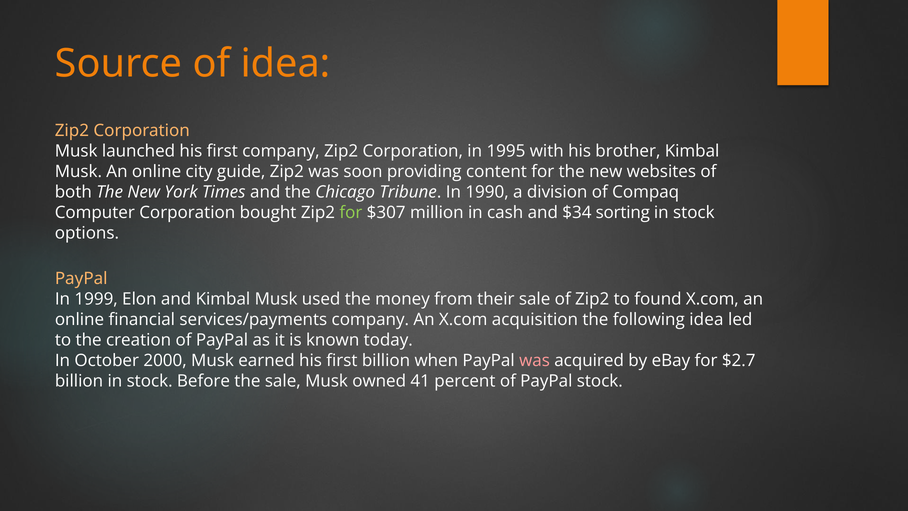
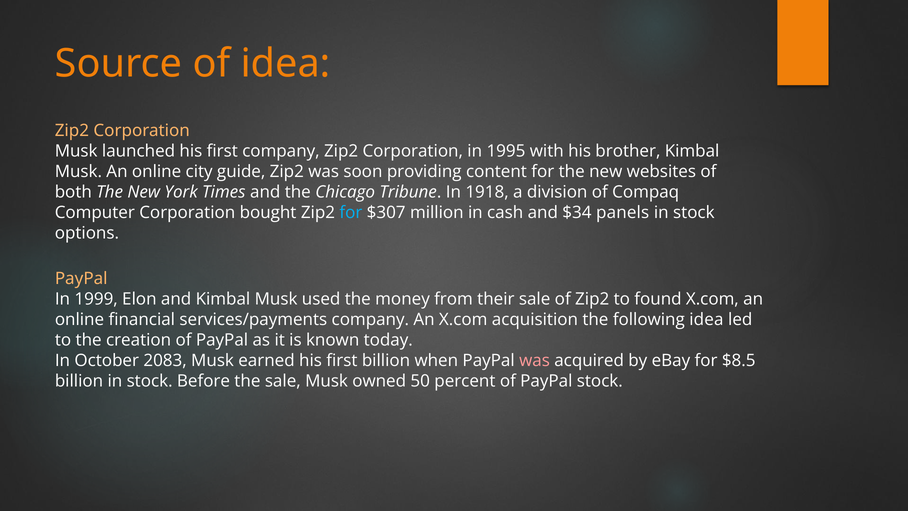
1990: 1990 -> 1918 (487, 192)
for colour: light green -> light blue (351, 212)
sorting: sorting -> panels (623, 212)
2000: 2000 -> 2083 (165, 360)
$2.7: $2.7 -> $8.5 (739, 360)
41: 41 -> 50 (420, 381)
